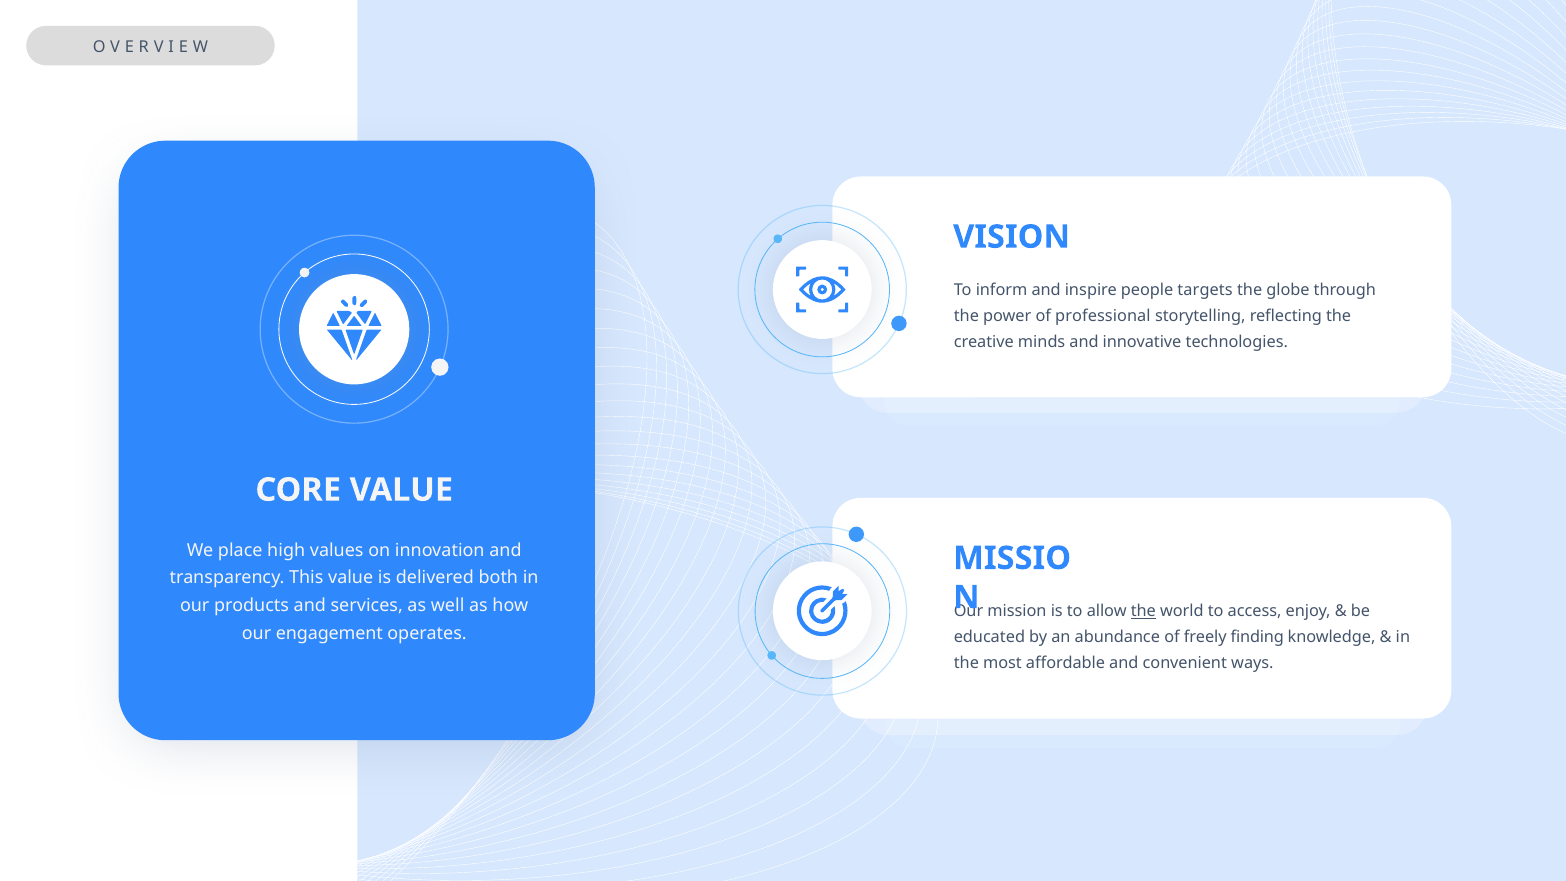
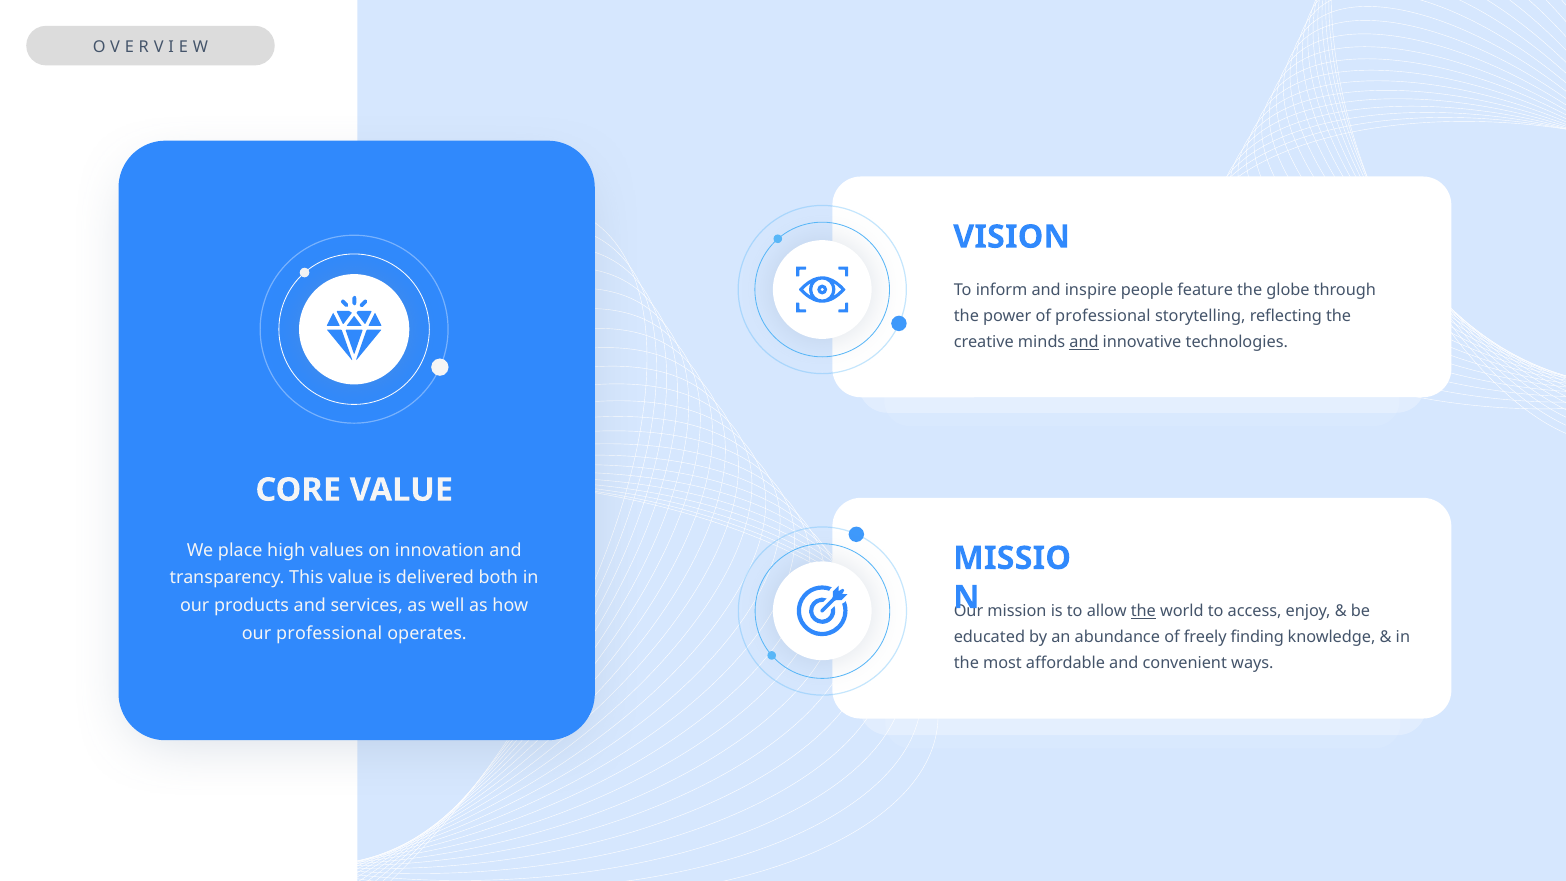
targets: targets -> feature (1205, 290)
and underline: none -> present (1084, 342)
our engagement: engagement -> professional (329, 633)
